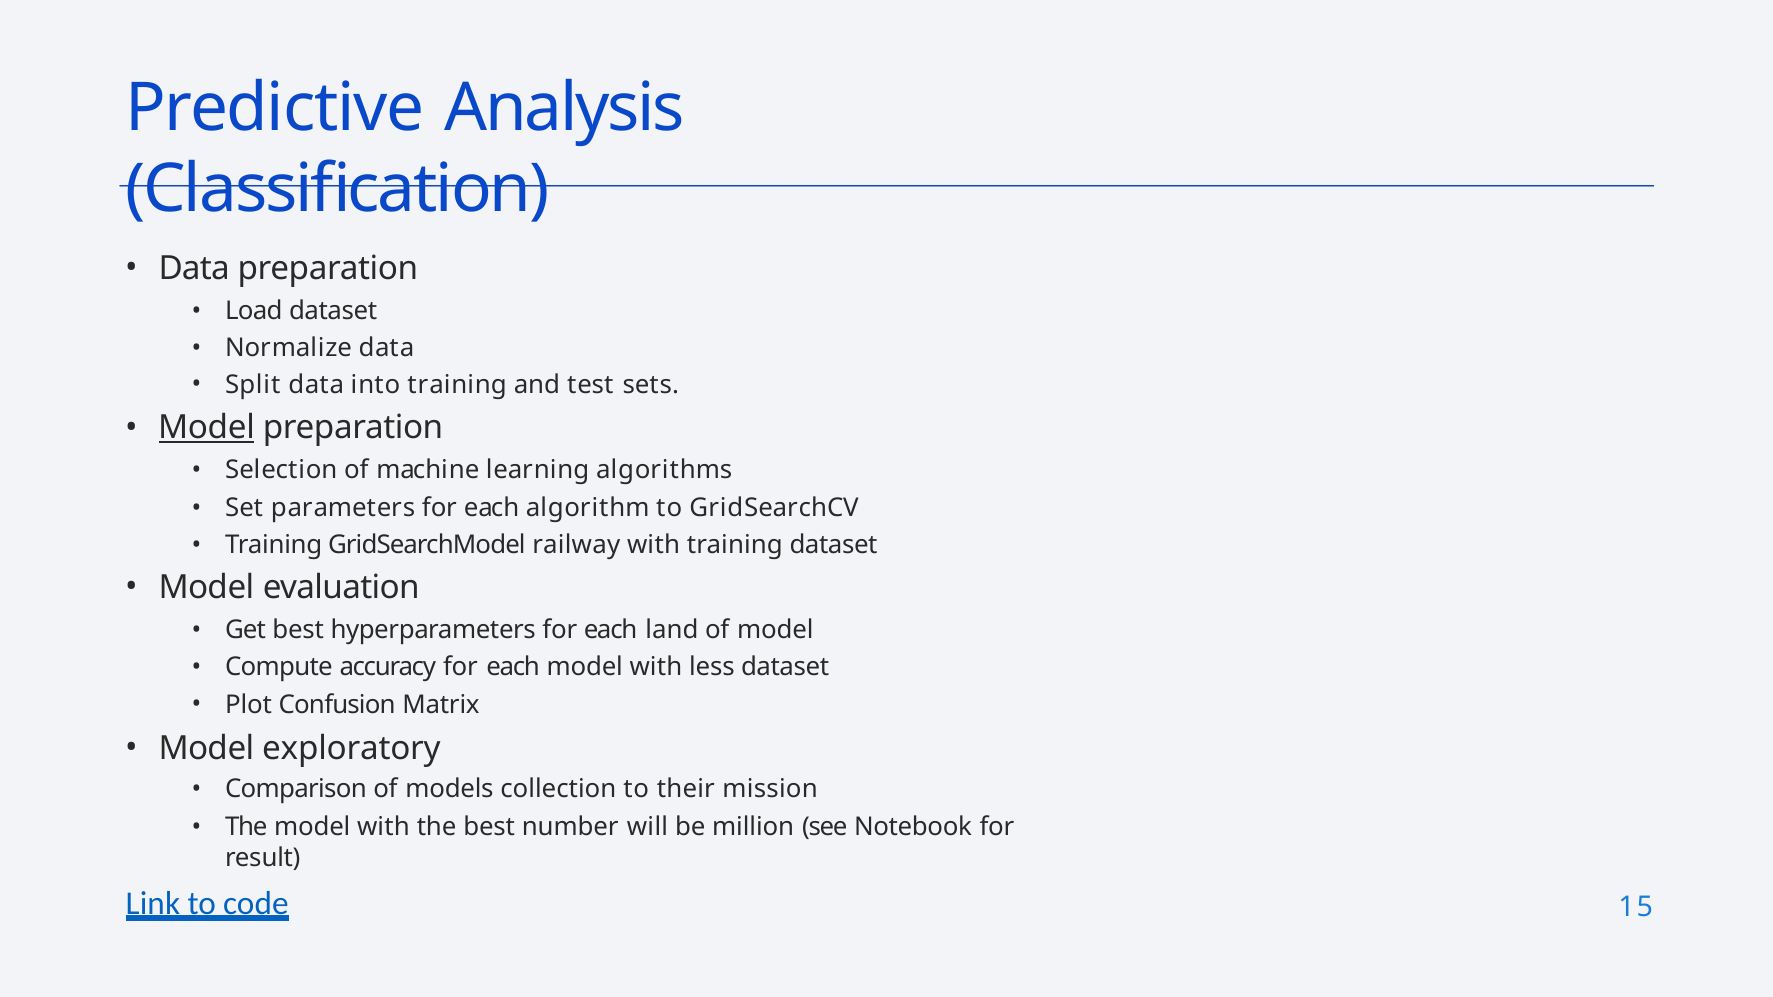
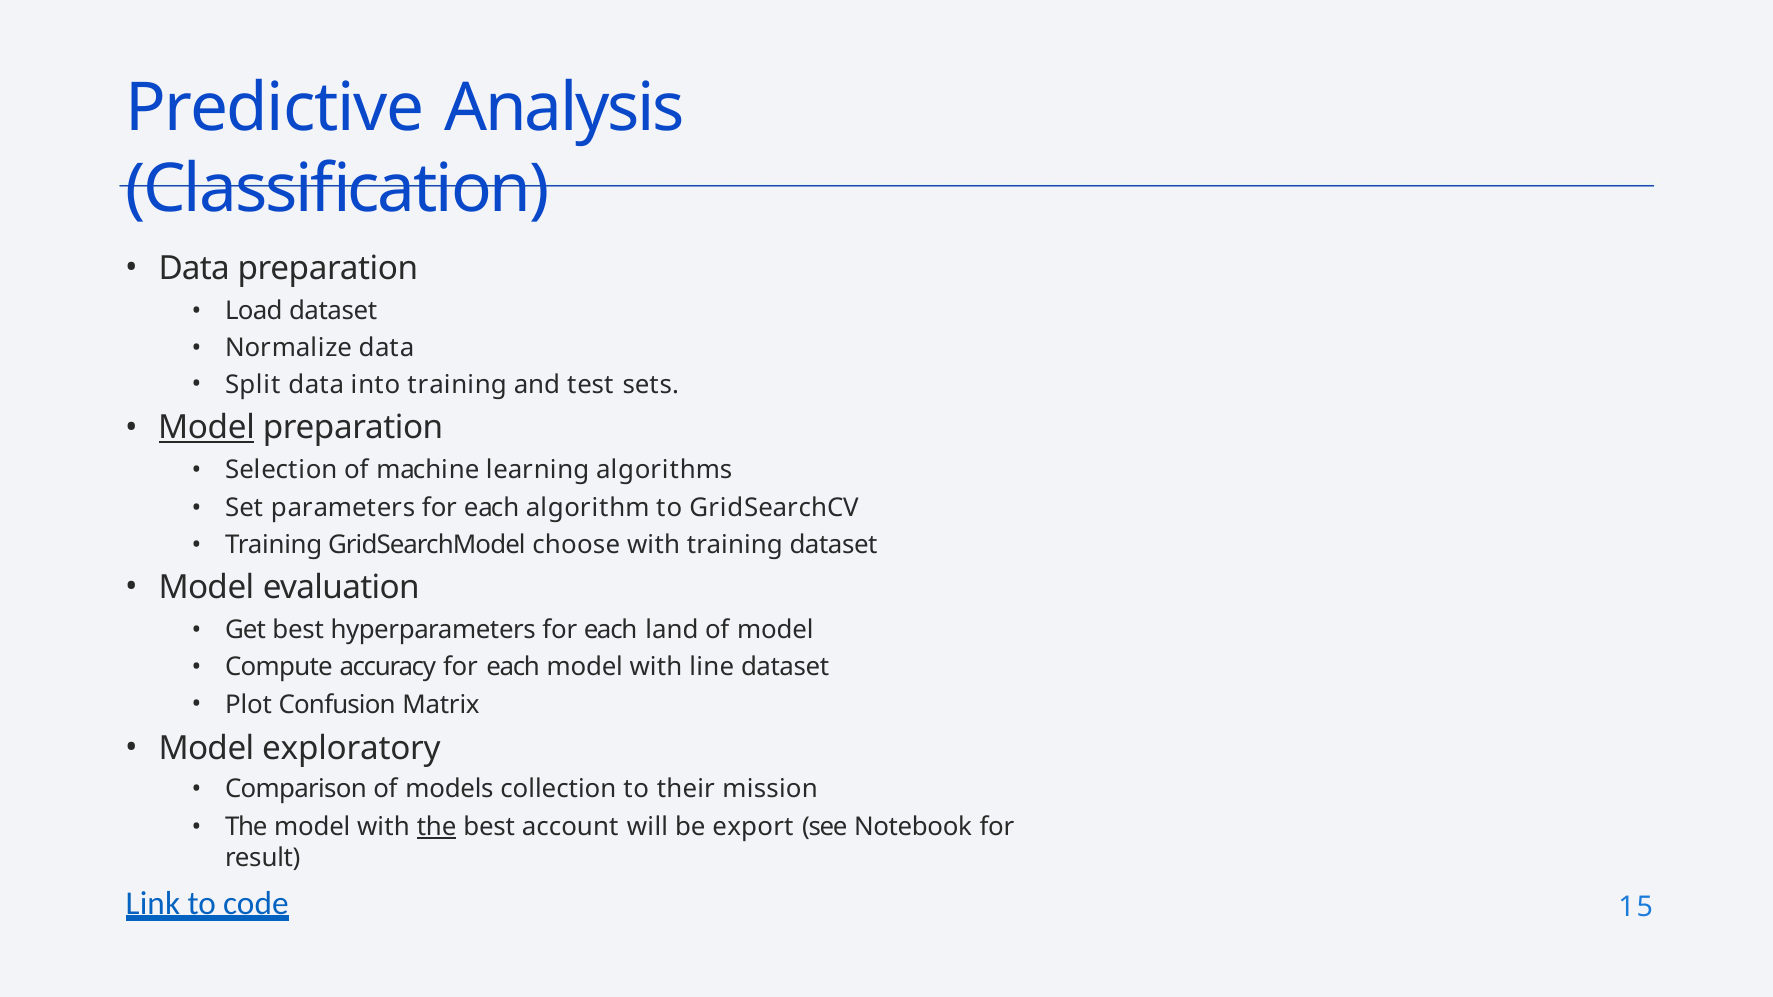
railway: railway -> choose (576, 546)
less: less -> line (712, 668)
the underline: none -> present (437, 827)
number: number -> account (570, 827)
million: million -> export (753, 827)
